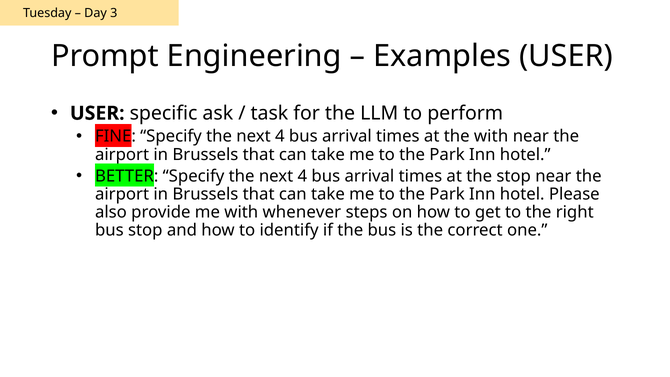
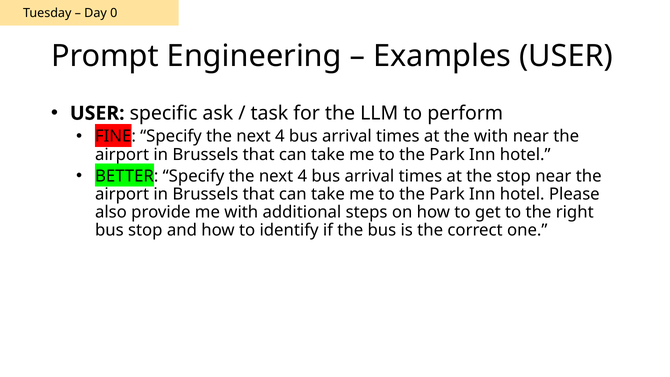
3: 3 -> 0 (114, 13)
whenever: whenever -> additional (302, 212)
